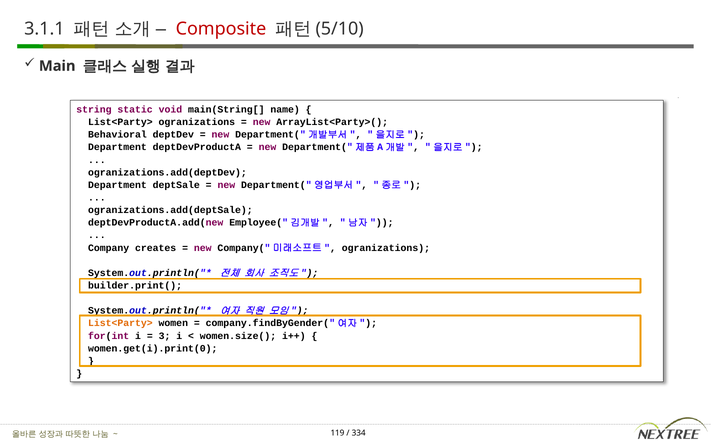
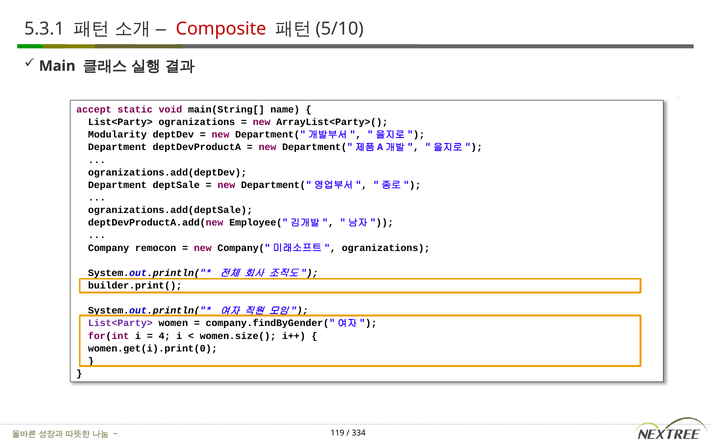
3.1.1: 3.1.1 -> 5.3.1 (44, 29)
string: string -> accept (94, 110)
Behavioral: Behavioral -> Modularity (117, 135)
creates: creates -> remocon (156, 248)
List<Party> colour: orange -> purple (120, 323)
3: 3 -> 4 (165, 336)
